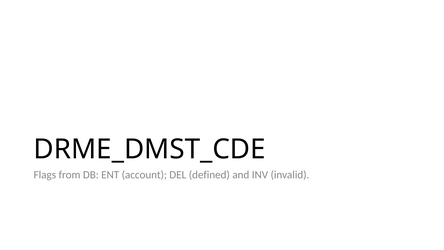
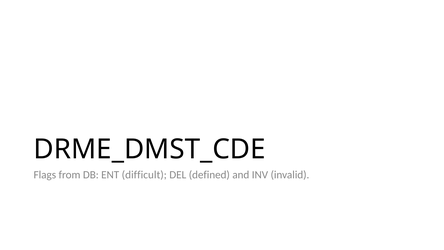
account: account -> difficult (144, 175)
